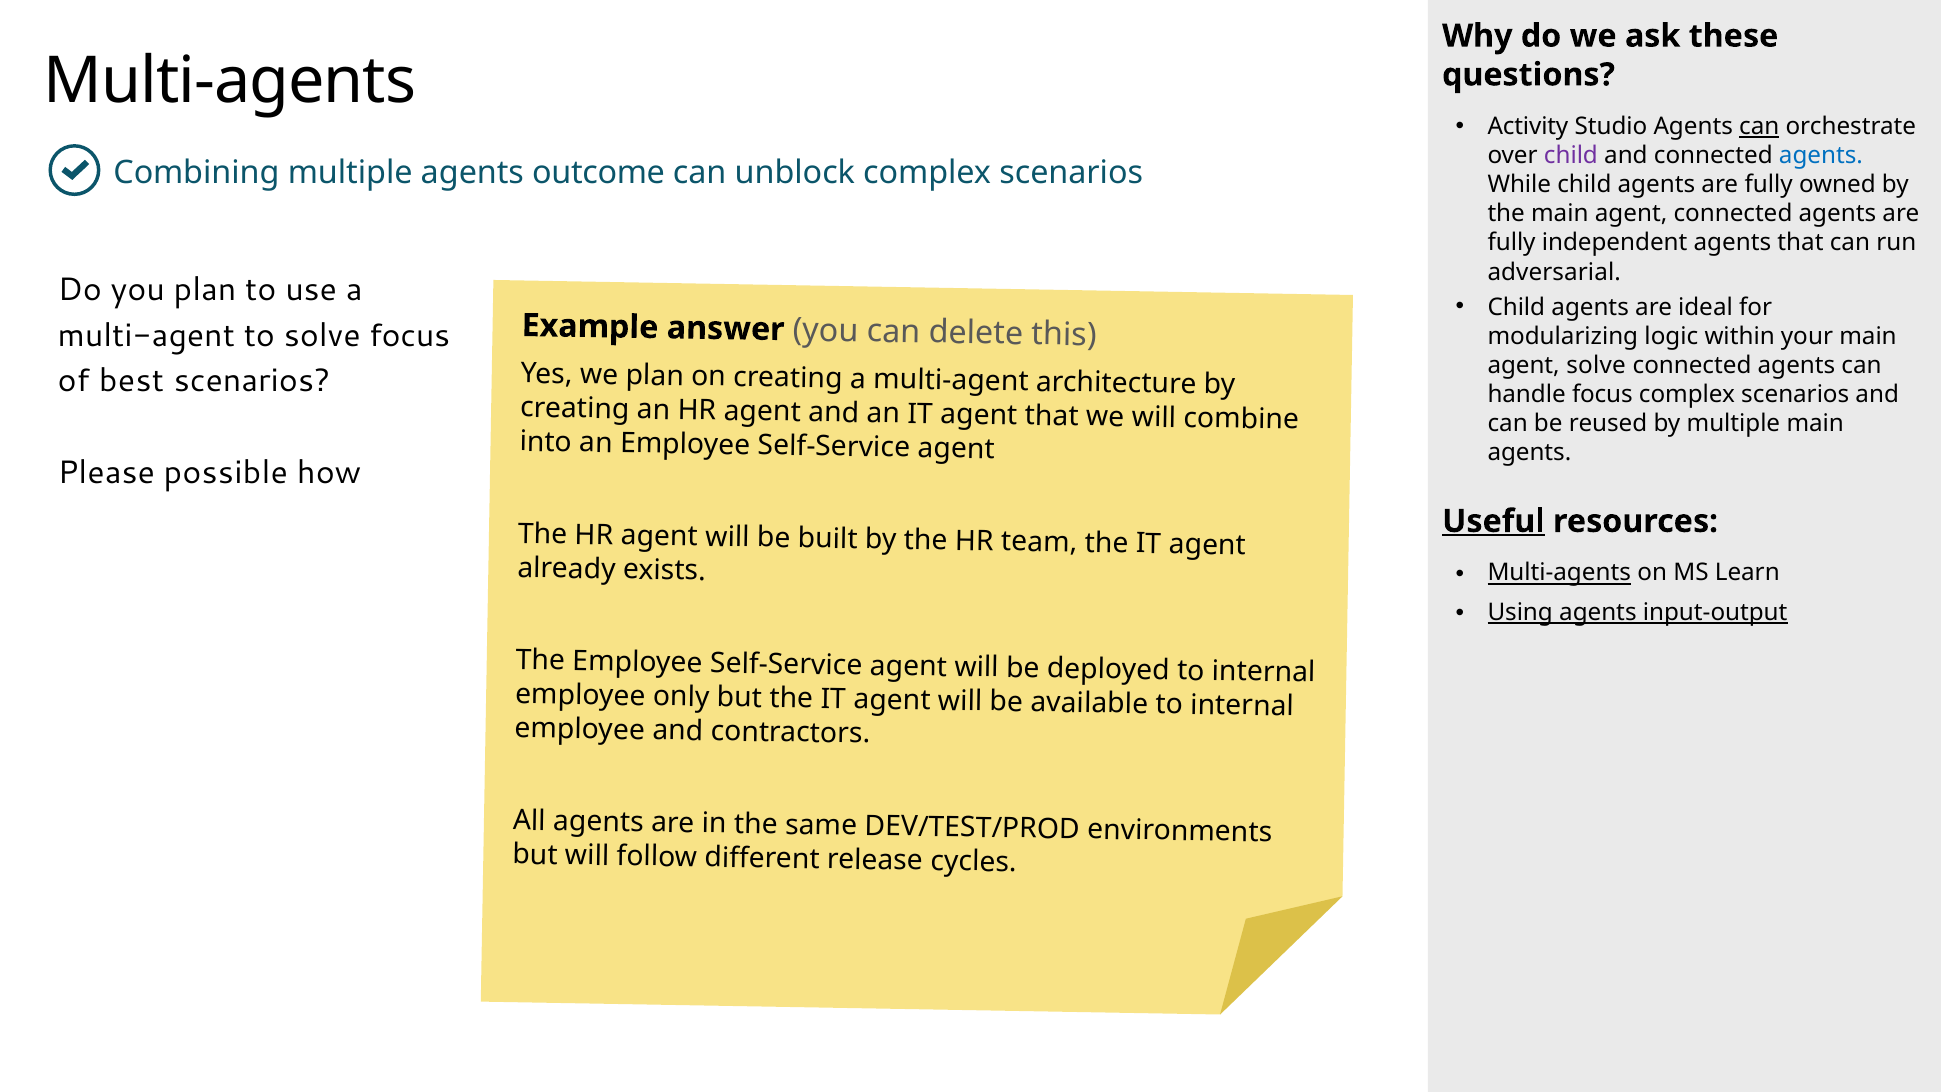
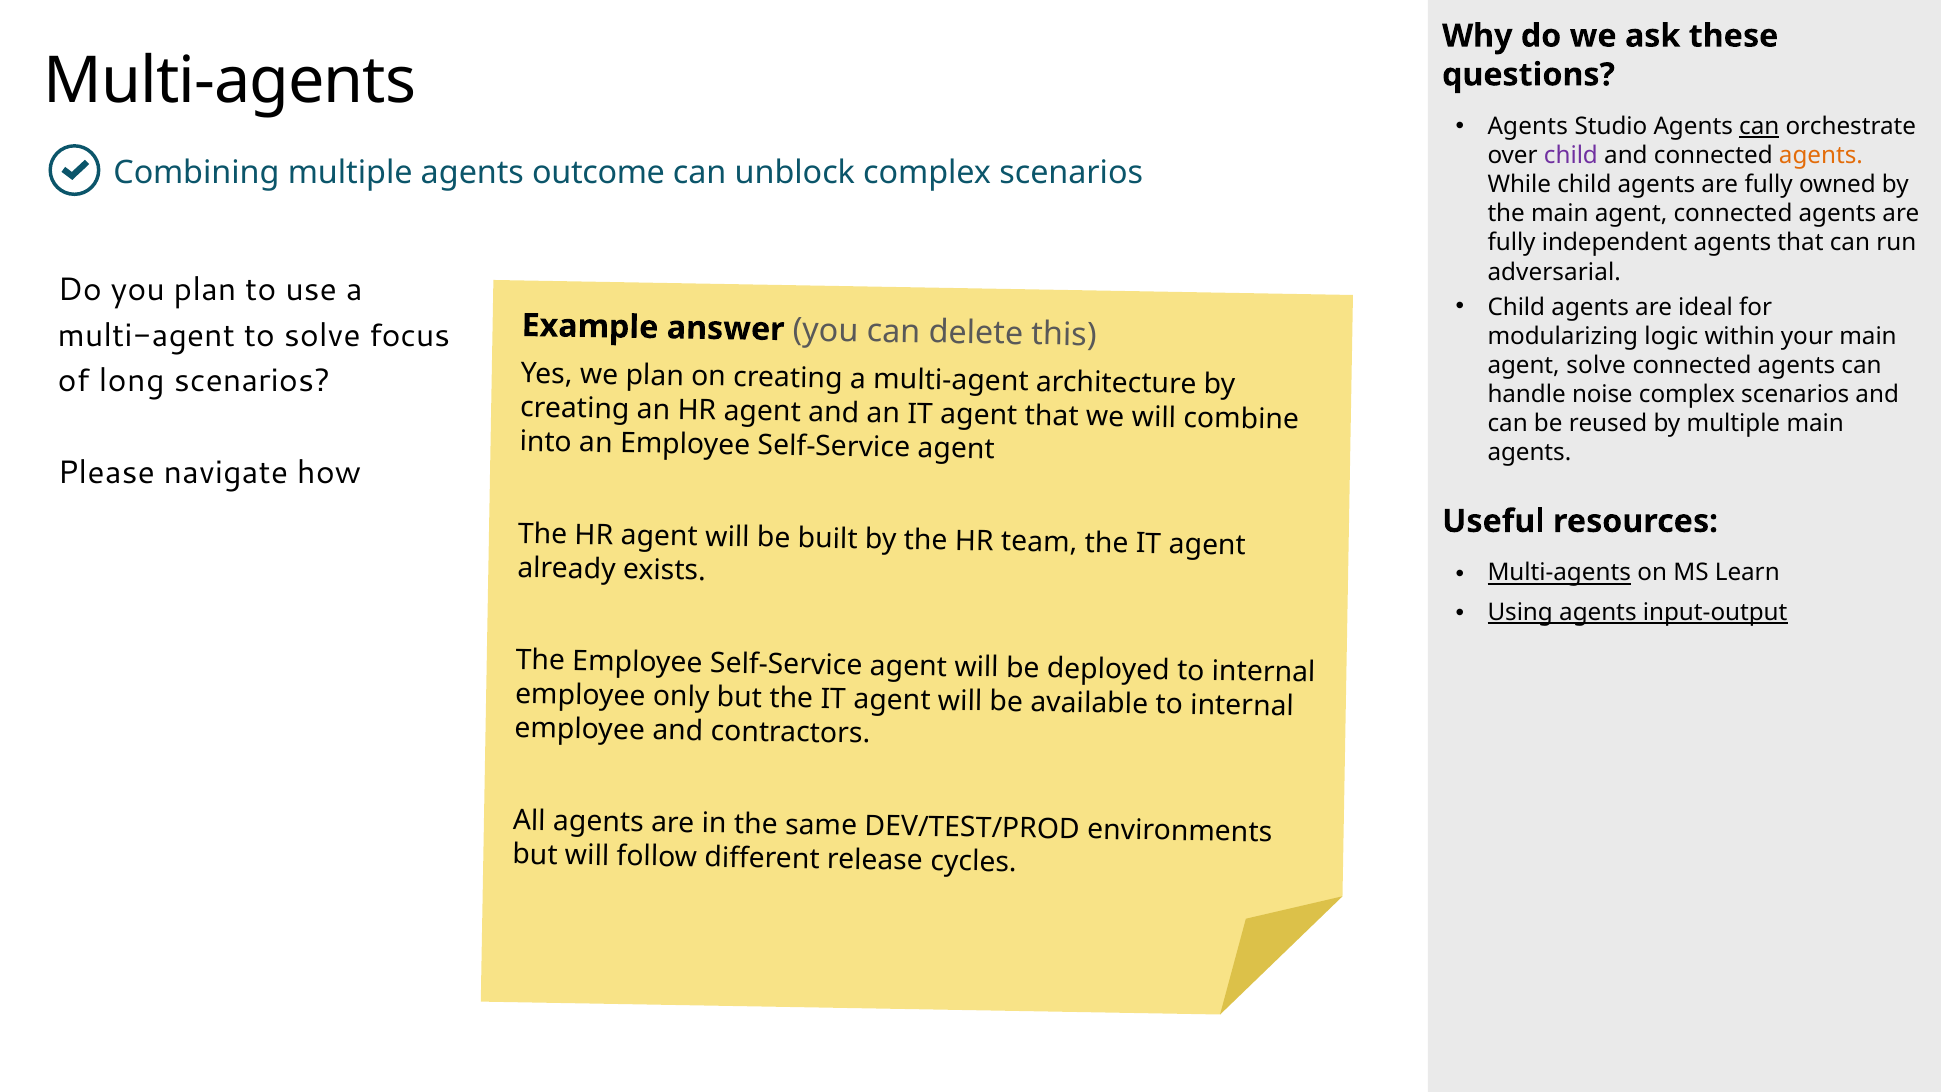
Activity: Activity -> Agents (1528, 126)
agents colour: blue -> orange (1821, 156)
best: best -> long (132, 381)
handle focus: focus -> noise (1602, 395)
possible: possible -> navigate (226, 472)
Useful underline: present -> none (1493, 521)
